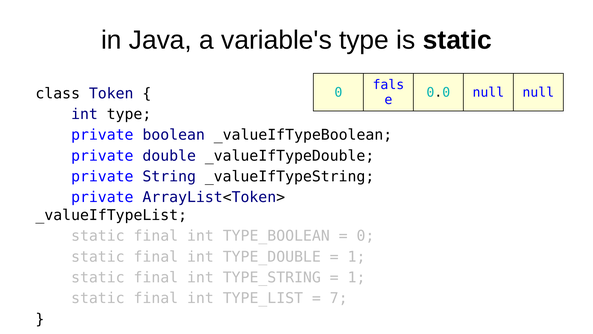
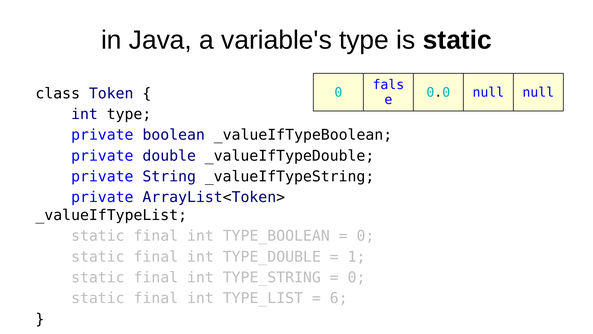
1: 1 -> 0 (357, 277)
7: 7 -> 6 (339, 298)
